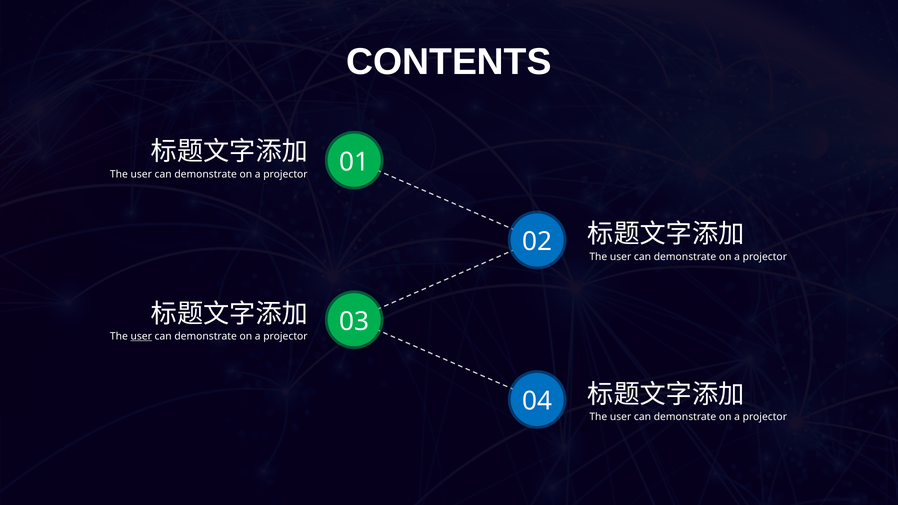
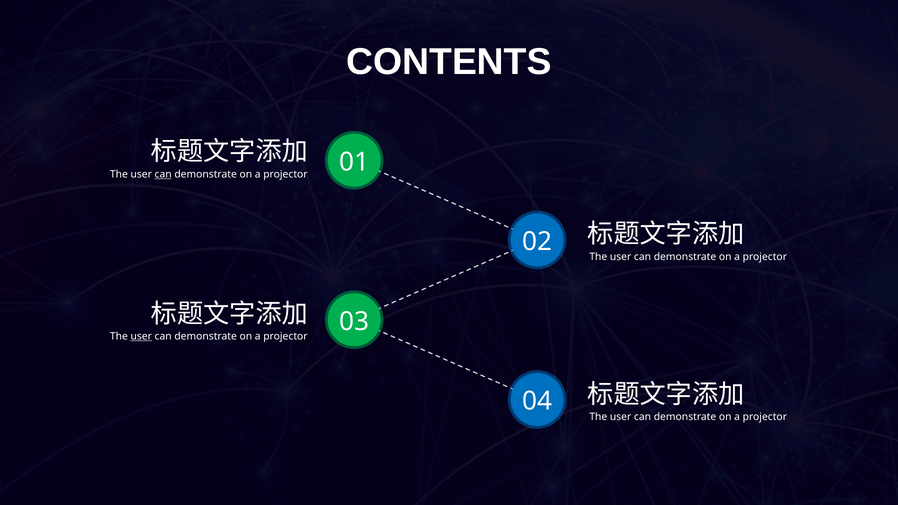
can underline: none -> present (163, 174)
